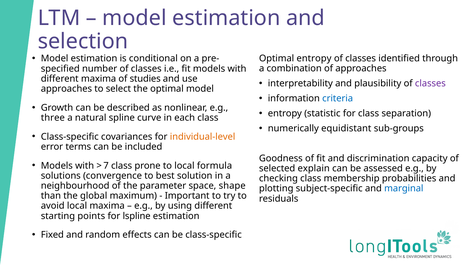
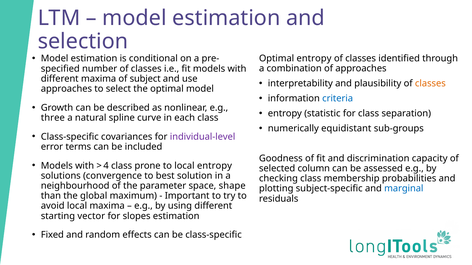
studies: studies -> subject (145, 79)
classes colour: purple -> orange (430, 84)
individual-level colour: orange -> purple (203, 137)
7: 7 -> 4 (106, 166)
local formula: formula -> entropy (215, 166)
explain: explain -> column (314, 169)
points: points -> vector (91, 216)
lspline: lspline -> slopes (137, 216)
